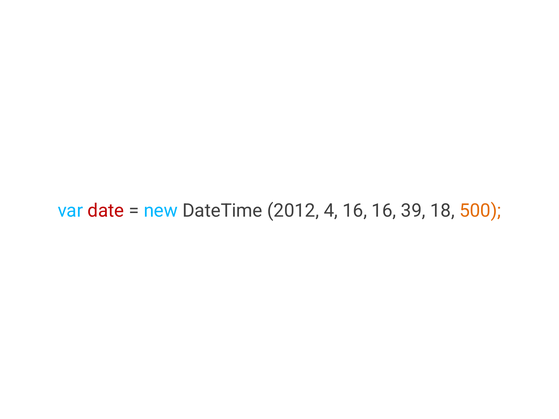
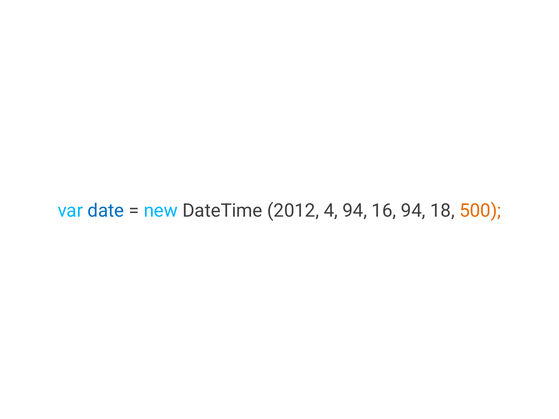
date colour: red -> blue (106, 211)
4 16: 16 -> 94 (355, 211)
16 39: 39 -> 94 (413, 211)
